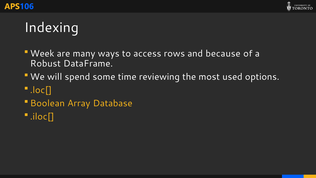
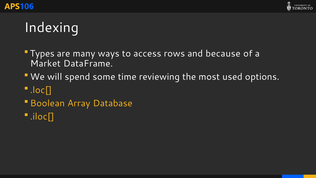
Week: Week -> Types (42, 53)
Robust: Robust -> Market (45, 63)
